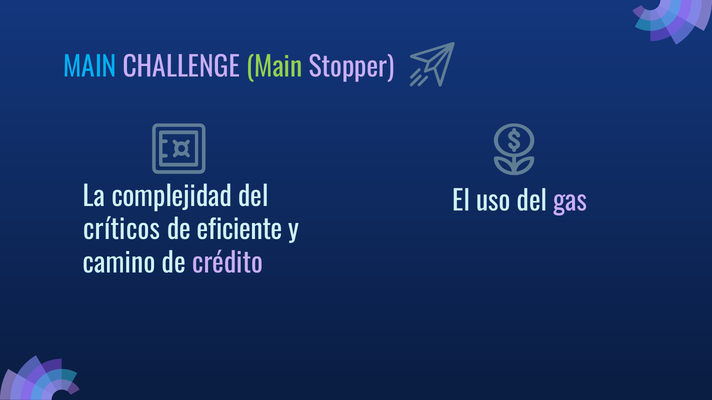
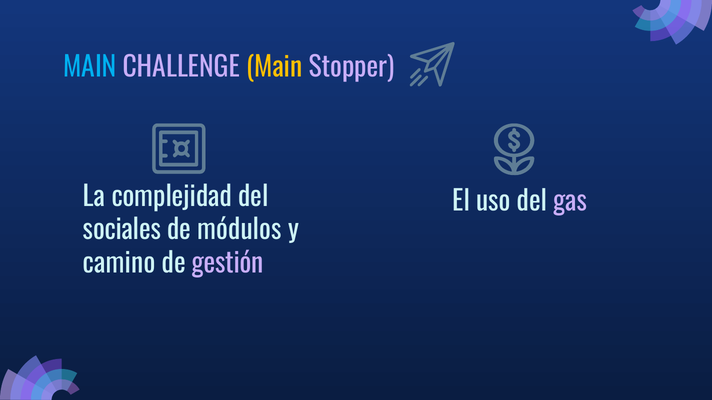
Main colour: light green -> yellow (274, 68)
críticos: críticos -> sociales (122, 231)
eficiente: eficiente -> módulos (239, 231)
crédito: crédito -> gestión (228, 264)
